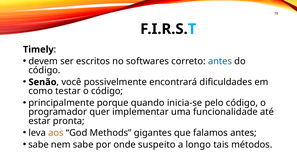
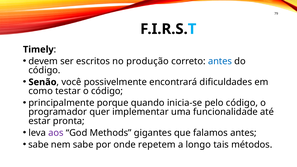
softwares: softwares -> produção (147, 61)
aos colour: orange -> purple (56, 133)
suspeito: suspeito -> repetem (157, 145)
